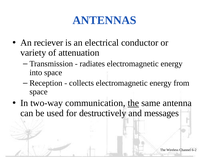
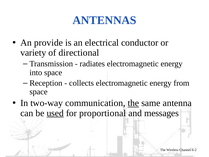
reciever: reciever -> provide (48, 43)
attenuation: attenuation -> directional (79, 53)
used underline: none -> present (55, 113)
destructively: destructively -> proportional (103, 113)
